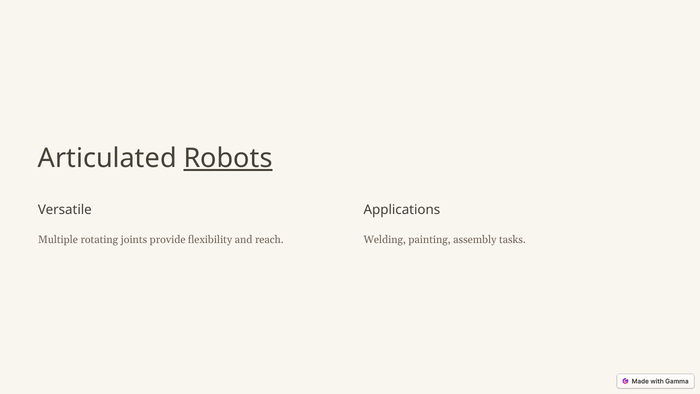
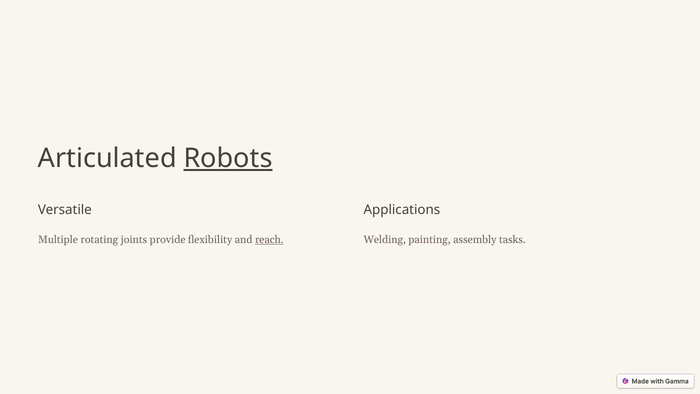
reach underline: none -> present (269, 239)
